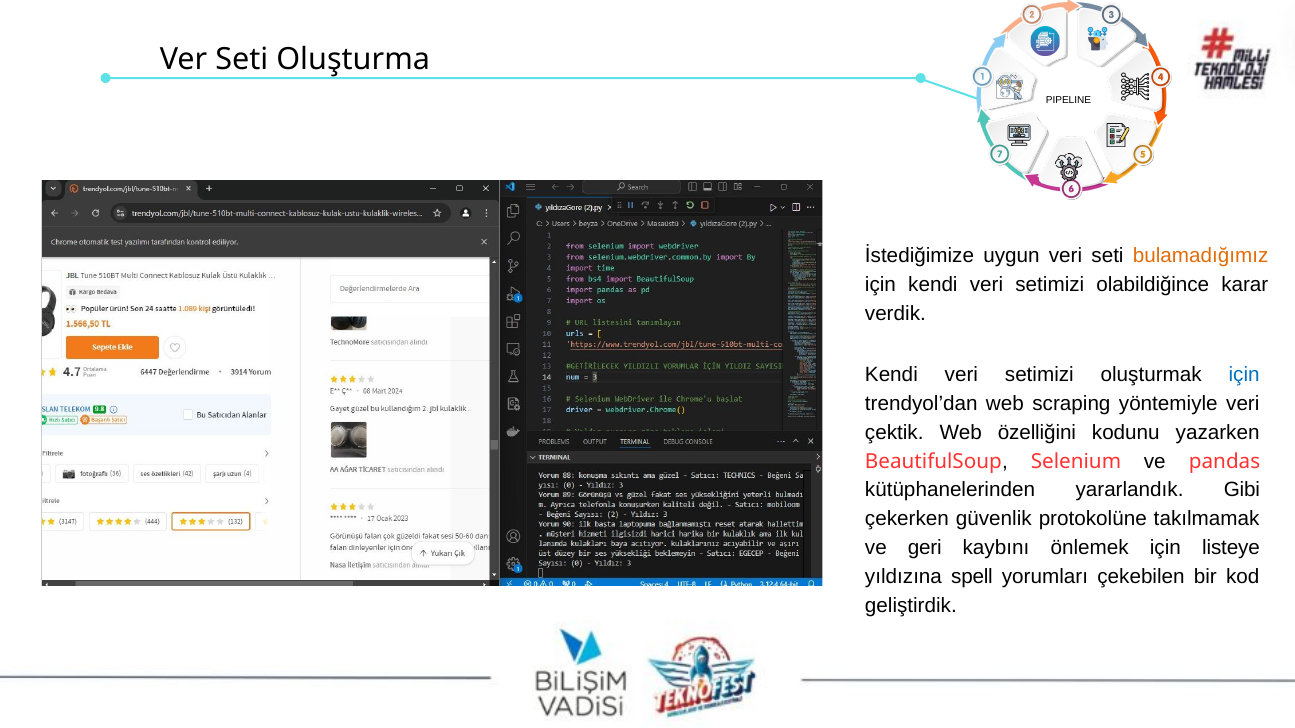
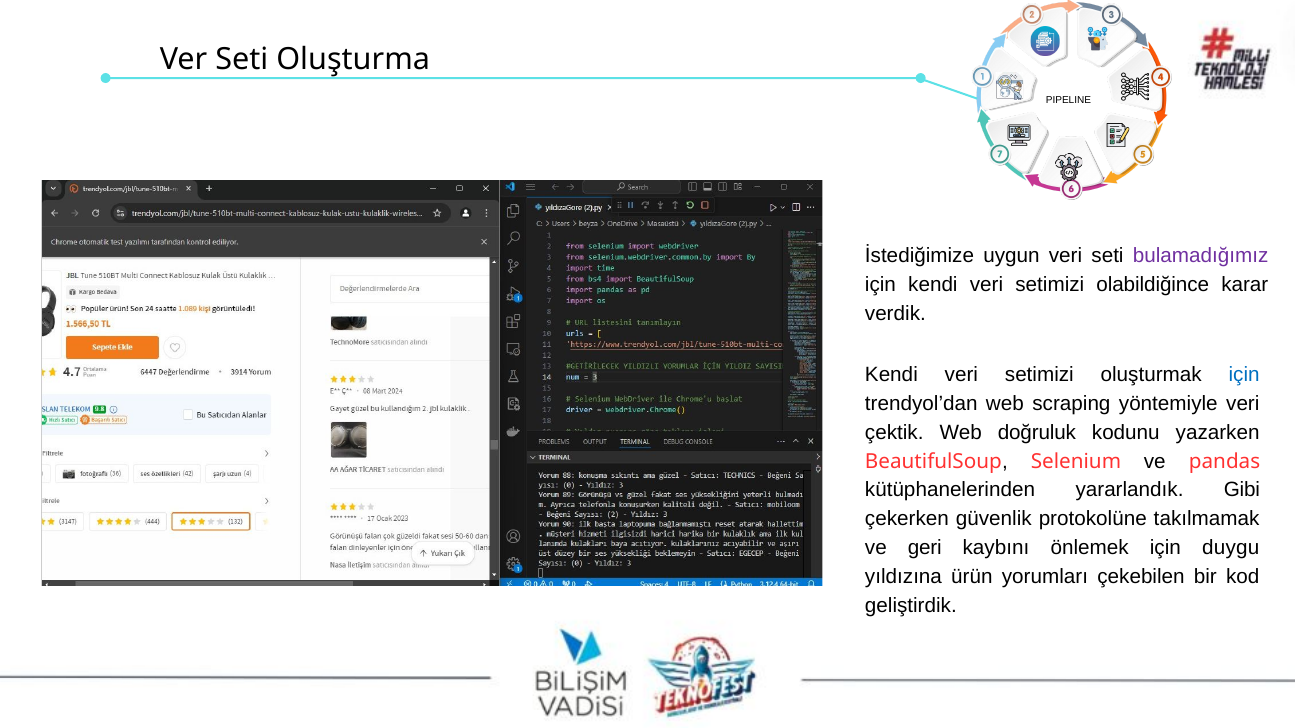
bulamadığımız colour: orange -> purple (1201, 256)
özelliğini: özelliğini -> doğruluk (1037, 433)
listeye: listeye -> duygu (1231, 548)
spell: spell -> ürün (972, 577)
